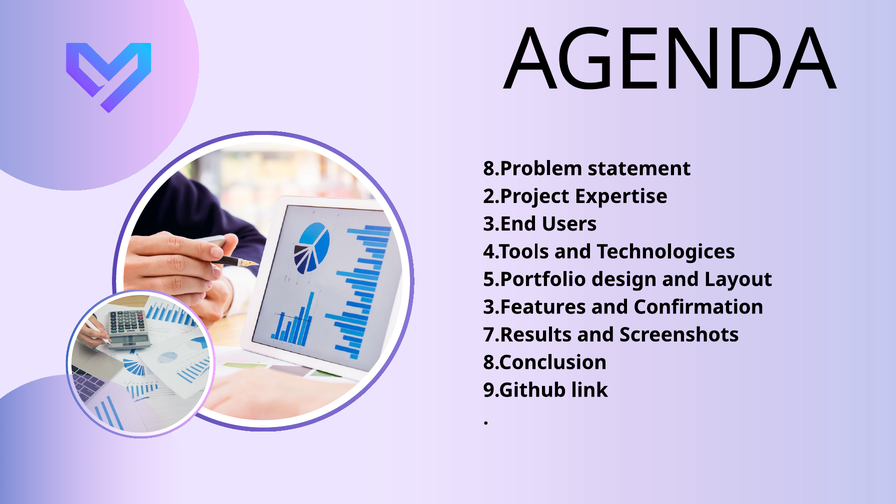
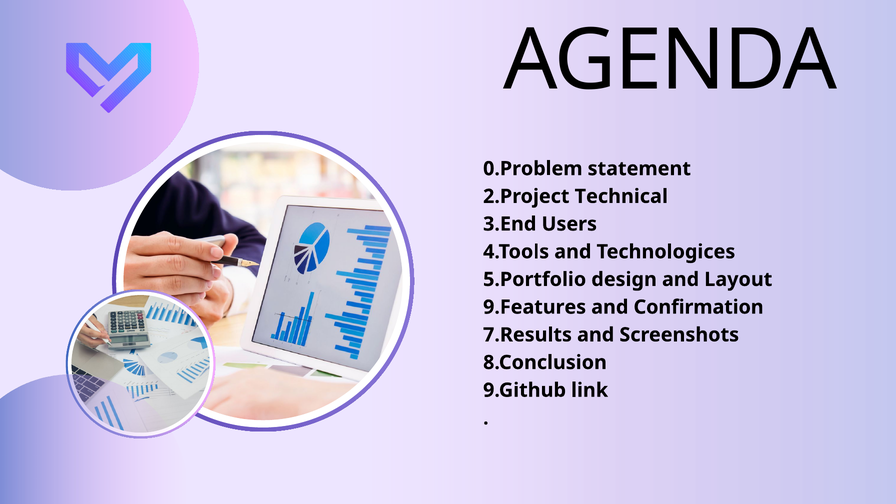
8.Problem: 8.Problem -> 0.Problem (533, 169)
Expertise: Expertise -> Technical (621, 196)
3.Features: 3.Features -> 9.Features (535, 307)
